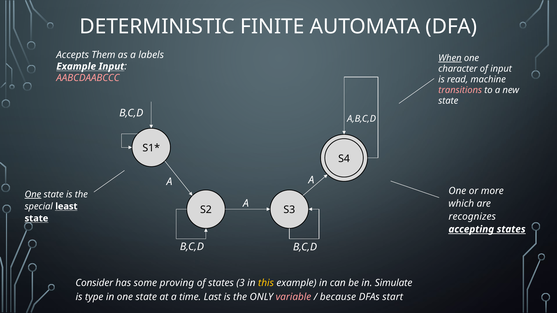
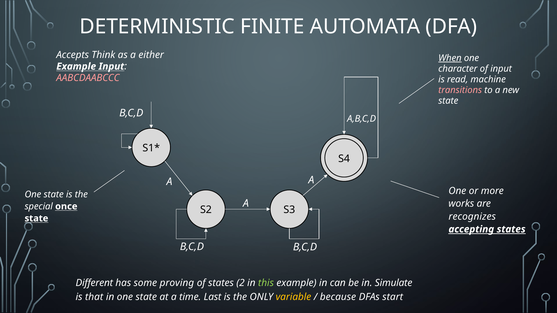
Them: Them -> Think (103, 55)
labels: labels -> either (151, 55)
One underline: present -> none (33, 195)
which: which -> works (461, 204)
least: least -> once (66, 207)
Consider: Consider -> Different (94, 283)
3: 3 -> 2 (241, 283)
this colour: yellow -> light green (266, 283)
type: type -> that (94, 297)
variable colour: pink -> yellow (293, 297)
